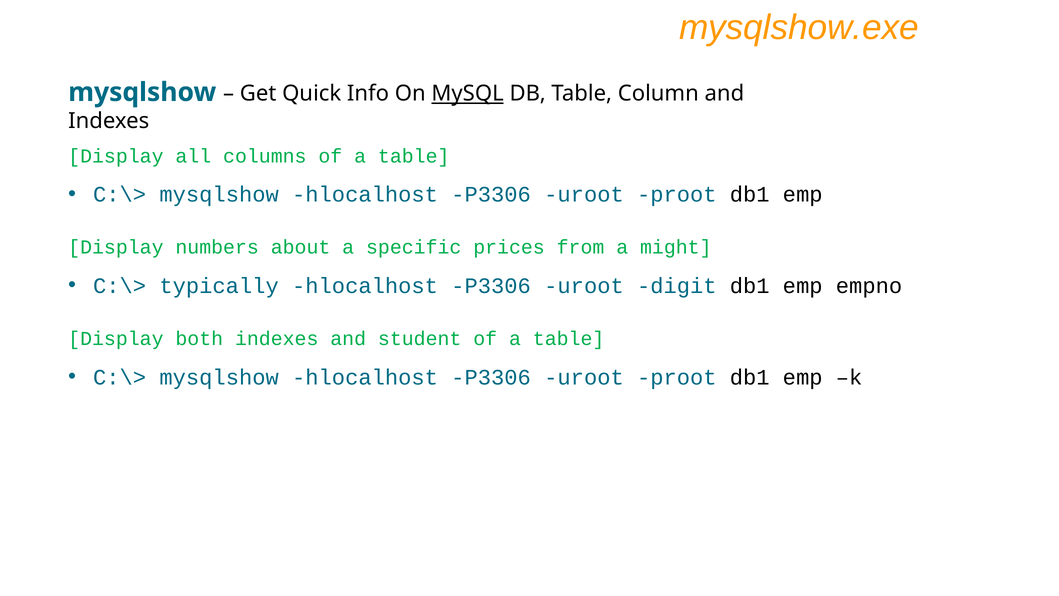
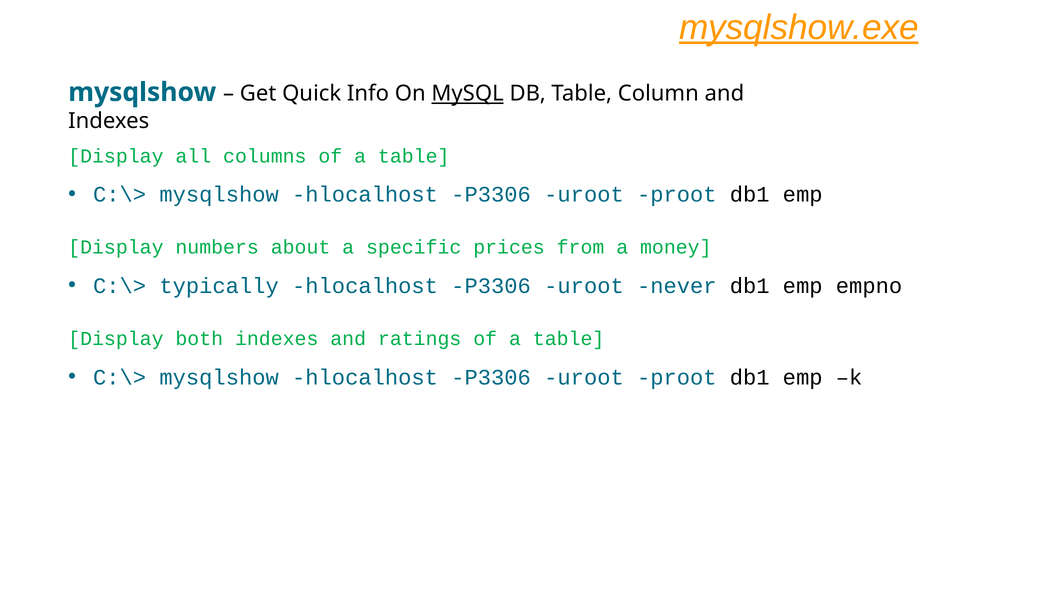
mysqlshow.exe underline: none -> present (799, 28)
might: might -> money (676, 247)
digit: digit -> never (677, 286)
student: student -> ratings (420, 339)
